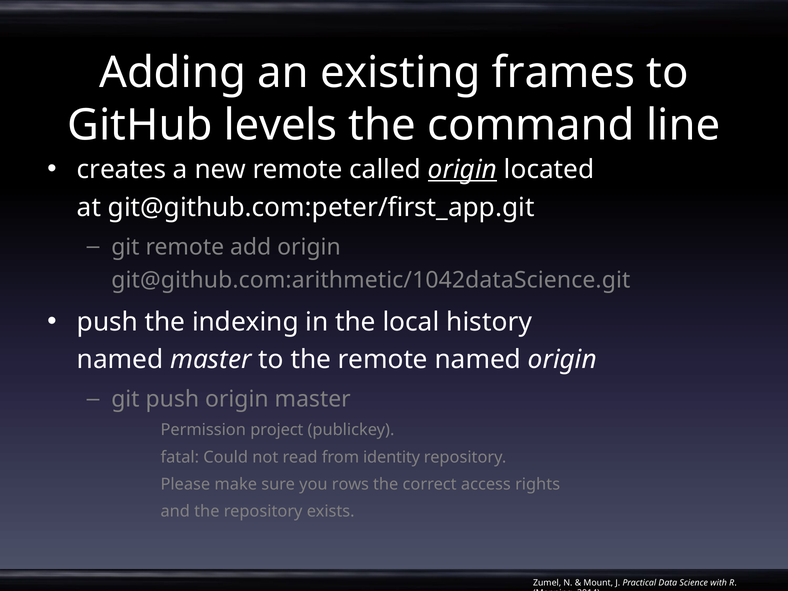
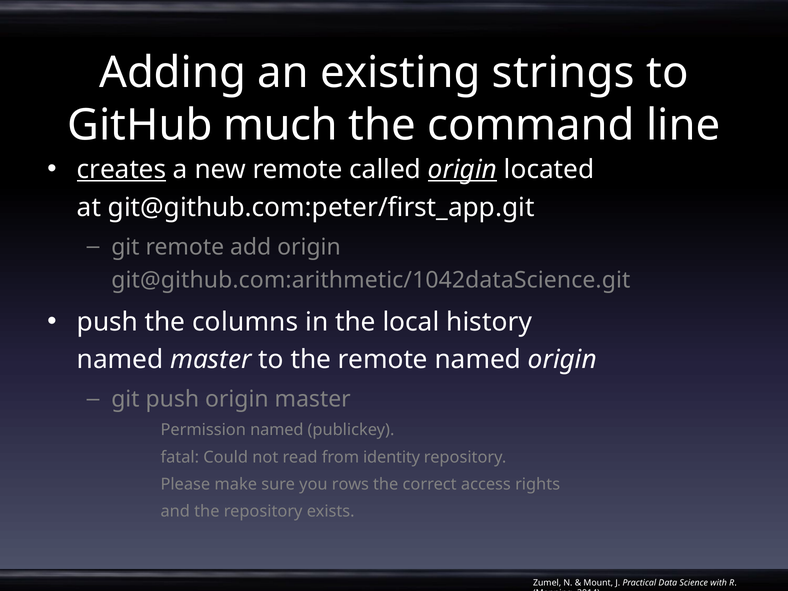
frames: frames -> strings (563, 73)
levels: levels -> much (281, 125)
creates underline: none -> present (122, 170)
indexing: indexing -> columns (245, 322)
Permission project: project -> named (277, 430)
